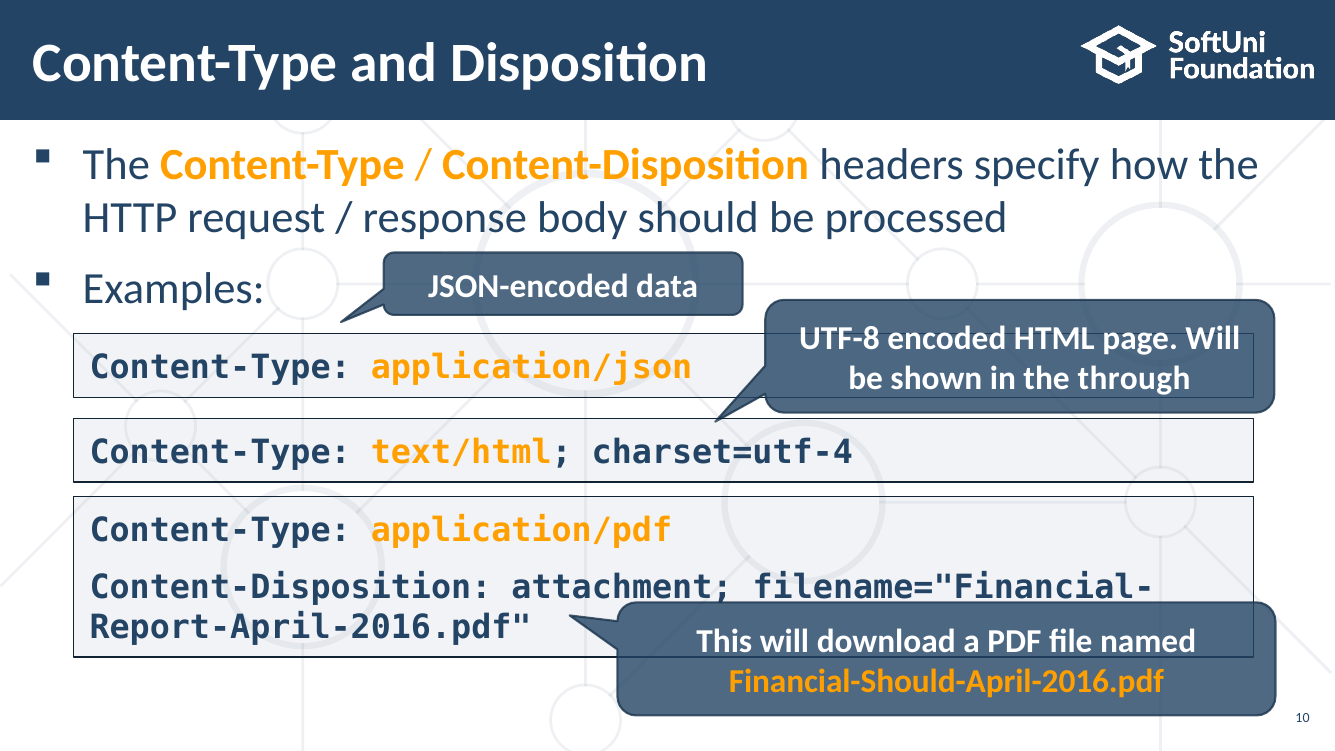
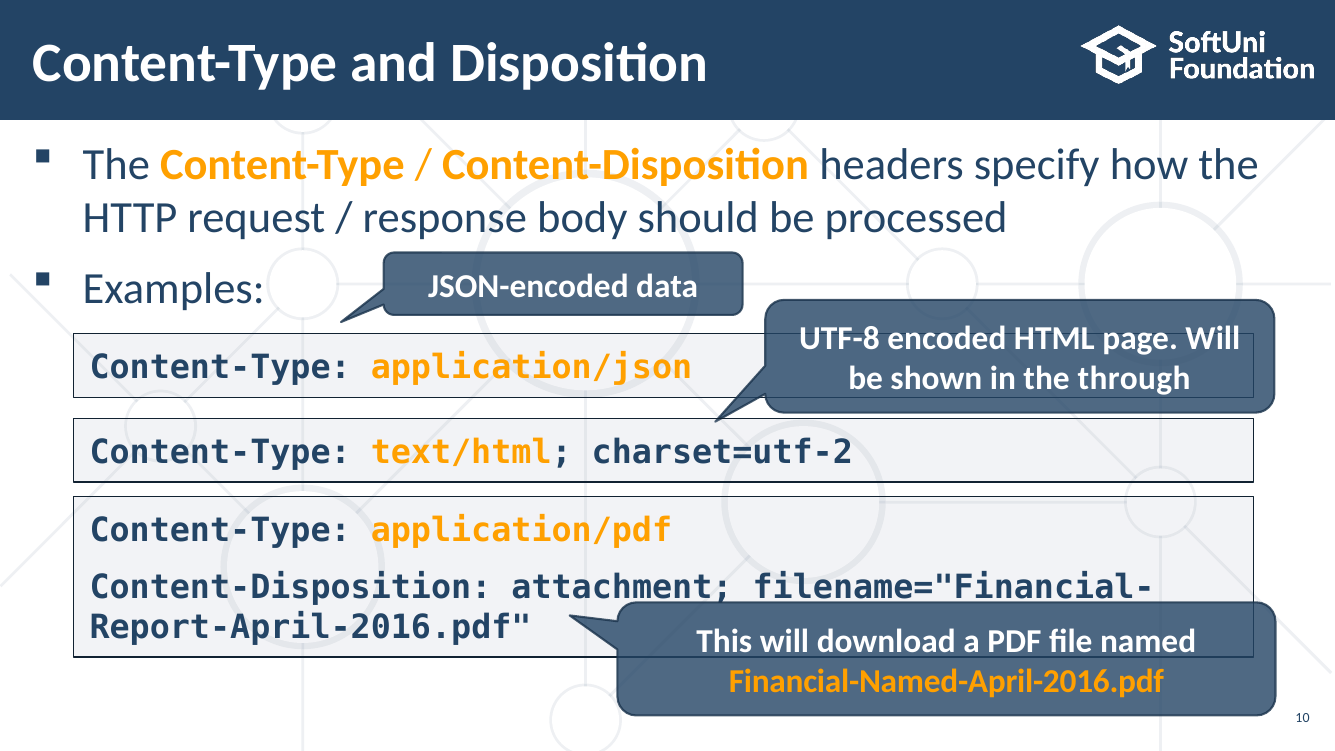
charset=utf-4: charset=utf-4 -> charset=utf-2 (722, 452)
Financial-Should-April-2016.pdf: Financial-Should-April-2016.pdf -> Financial-Named-April-2016.pdf (946, 681)
